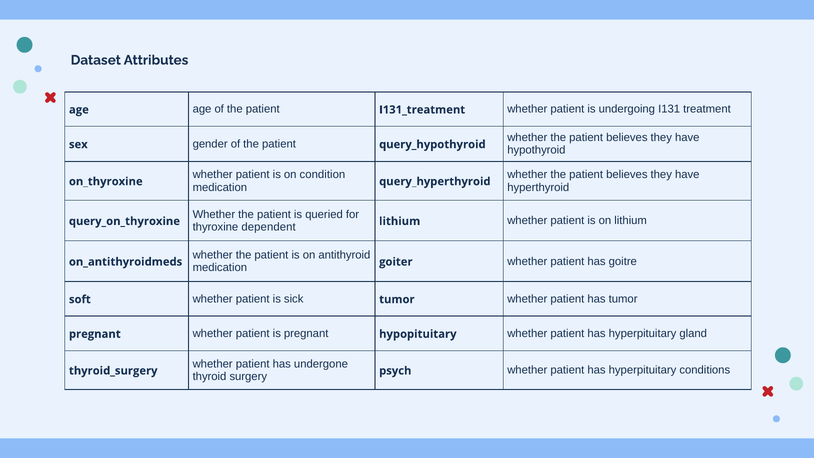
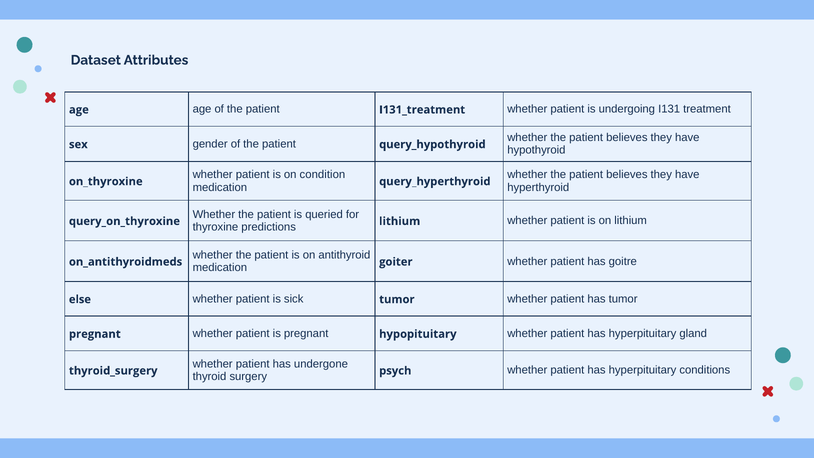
dependent: dependent -> predictions (269, 227)
soft: soft -> else (80, 299)
